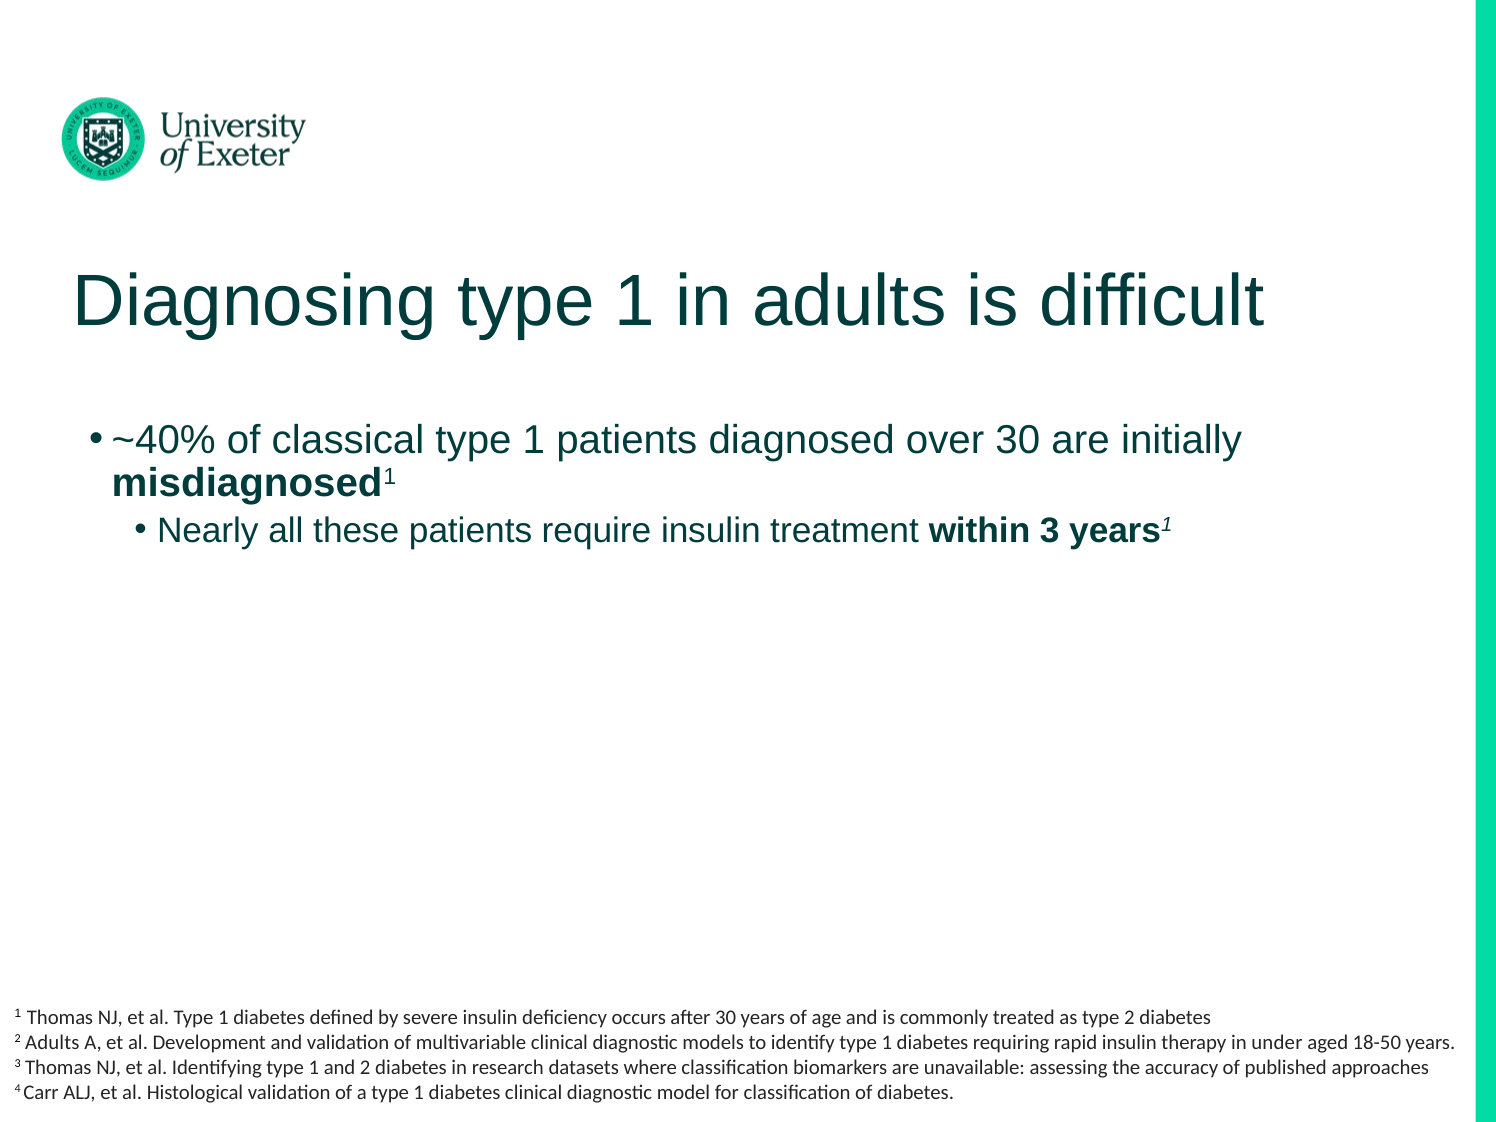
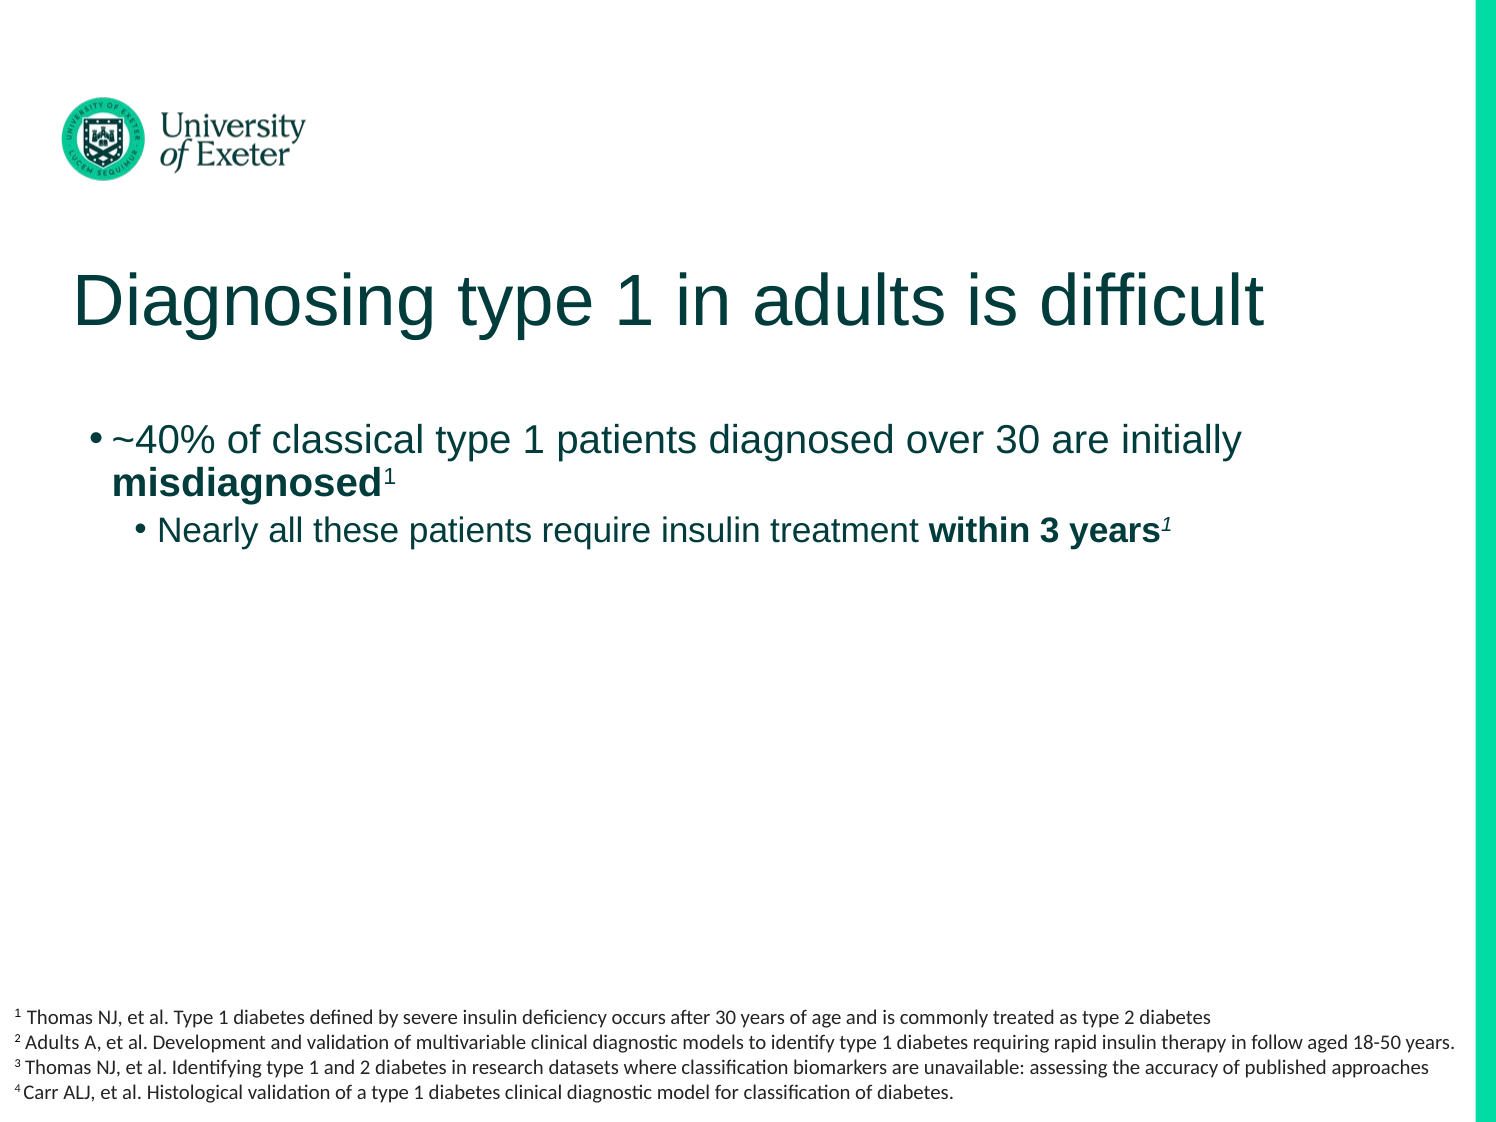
under: under -> follow (1277, 1042)
